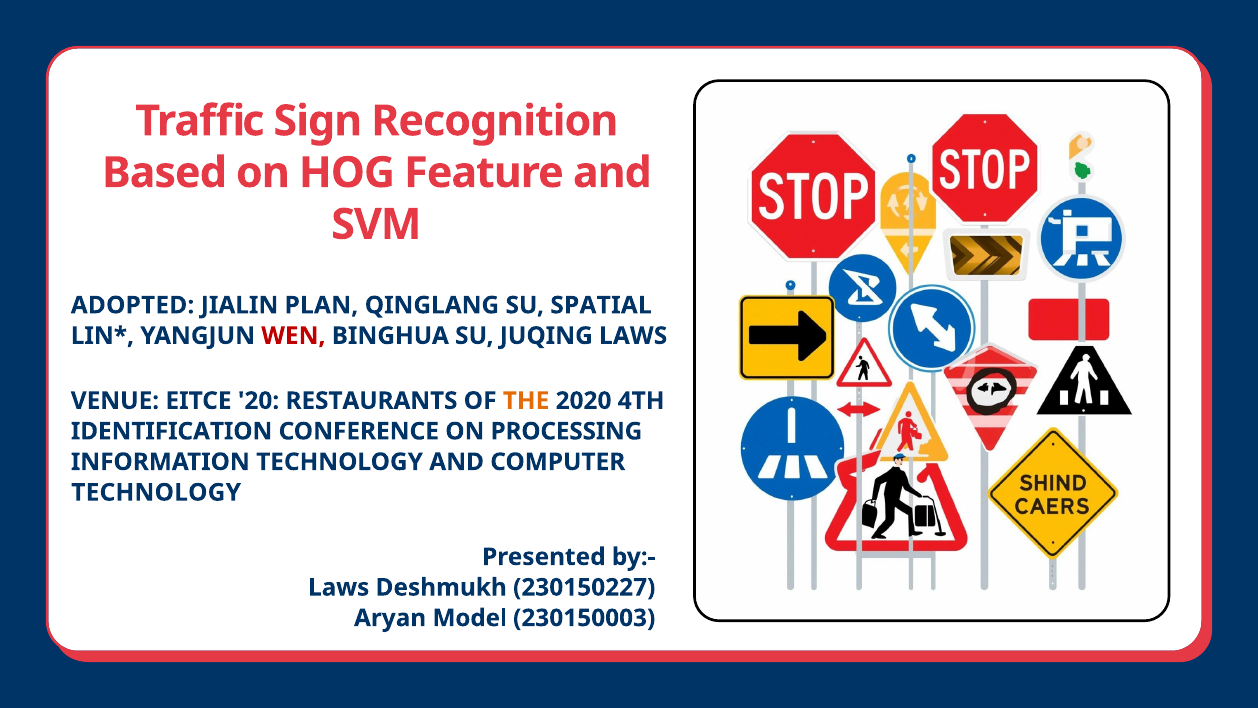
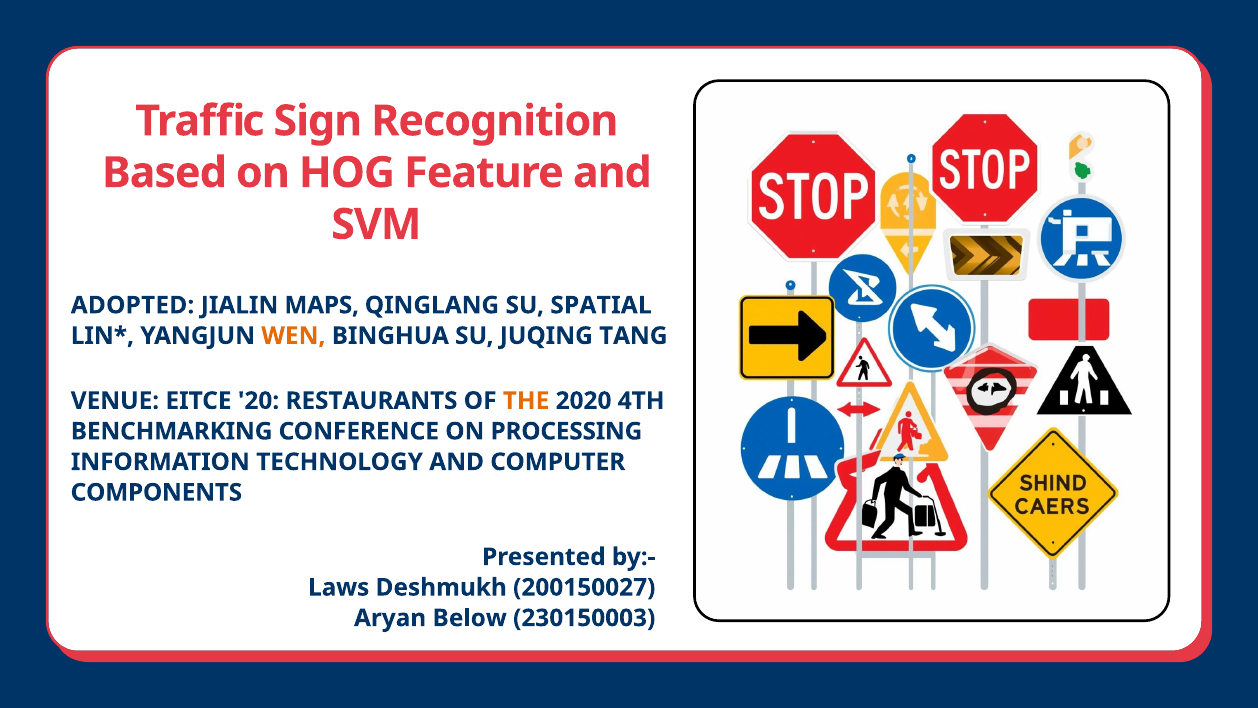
PLAN: PLAN -> MAPS (322, 305)
WEN colour: red -> orange (293, 336)
JUQING LAWS: LAWS -> TANG (633, 336)
IDENTIFICATION: IDENTIFICATION -> BENCHMARKING (172, 431)
TECHNOLOGY: TECHNOLOGY -> COMPONENTS (156, 492)
230150227: 230150227 -> 200150027 (584, 587)
Model: Model -> Below (470, 618)
